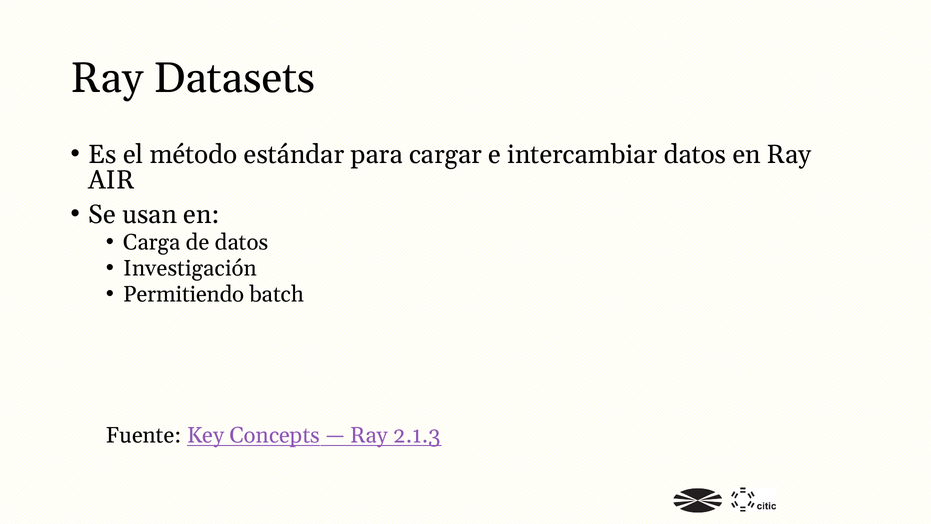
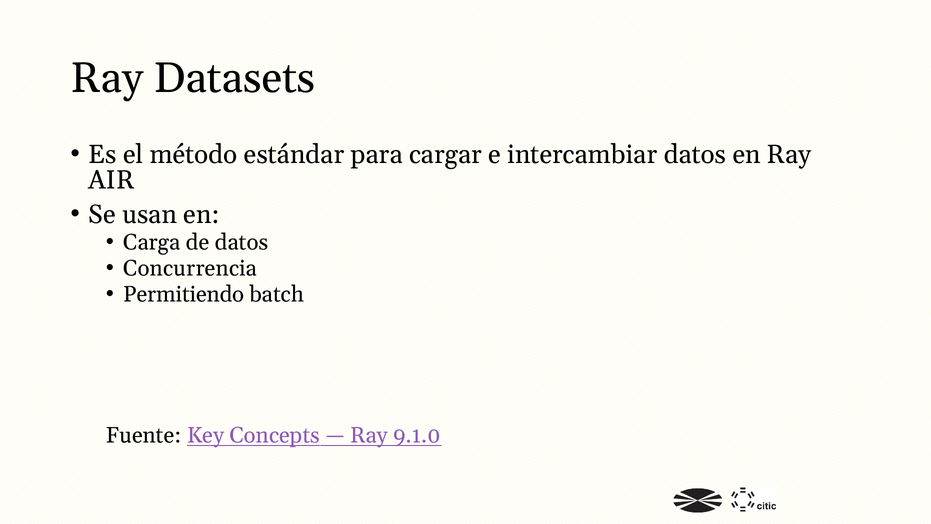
Investigación: Investigación -> Concurrencia (190, 268)
2.1.3: 2.1.3 -> 9.1.0 (417, 435)
